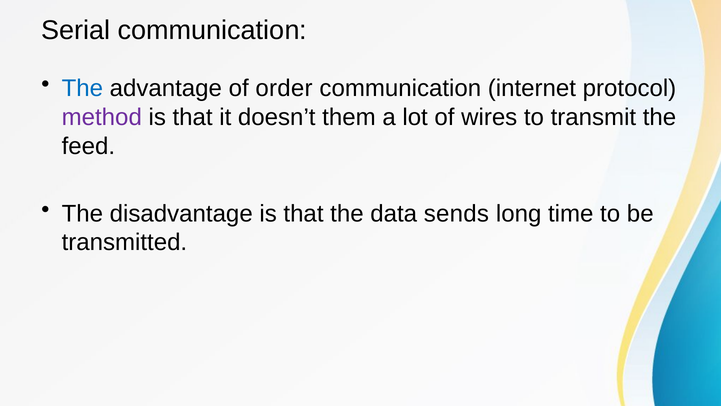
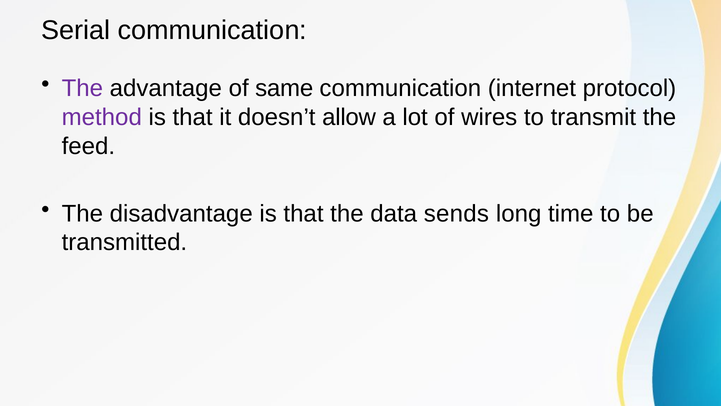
The colour: blue -> purple (82, 88)
order: order -> same (284, 88)
them: them -> allow (349, 117)
